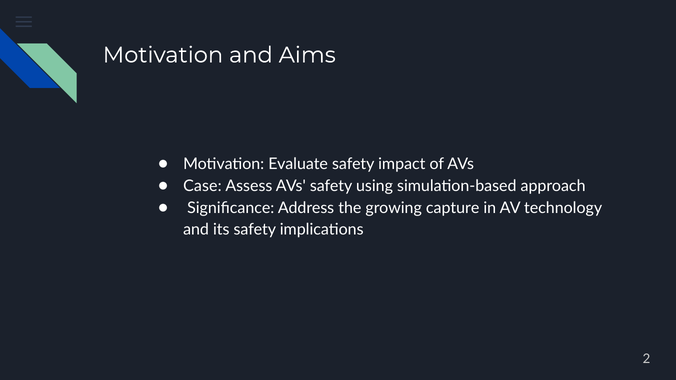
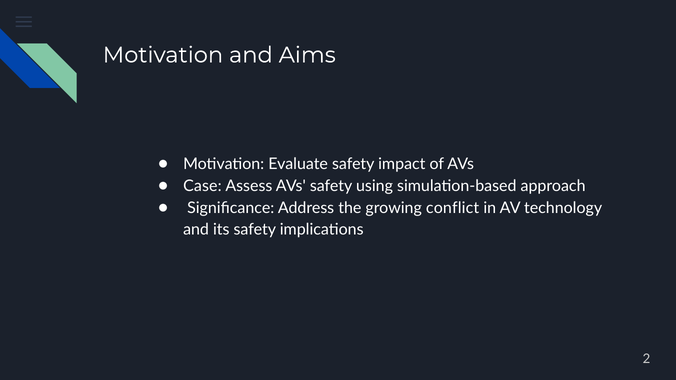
capture: capture -> conflict (453, 208)
